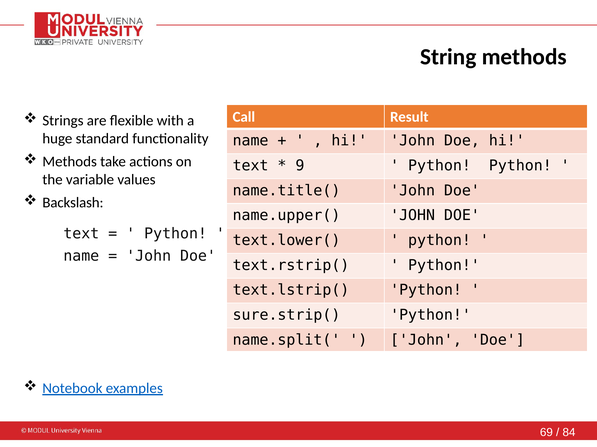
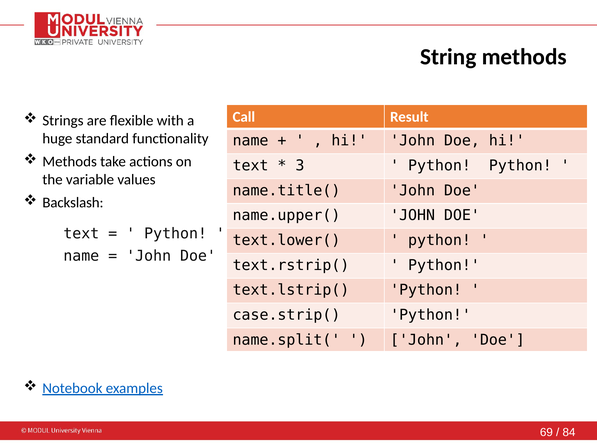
9: 9 -> 3 (300, 166)
sure.strip(: sure.strip( -> case.strip( (286, 315)
